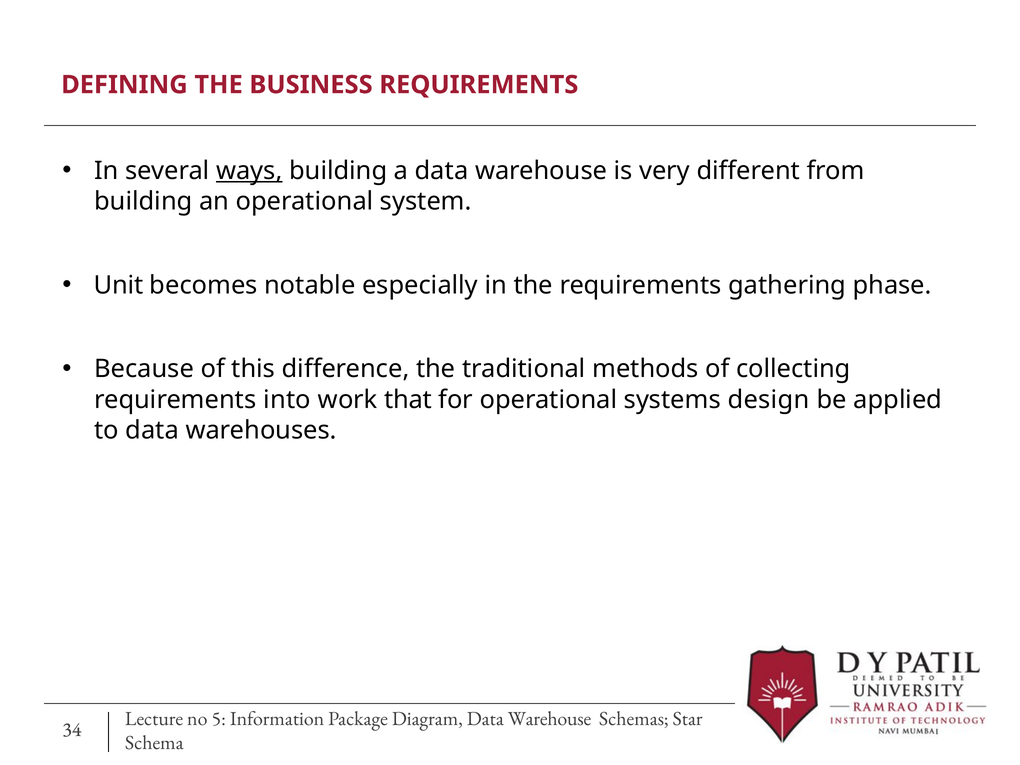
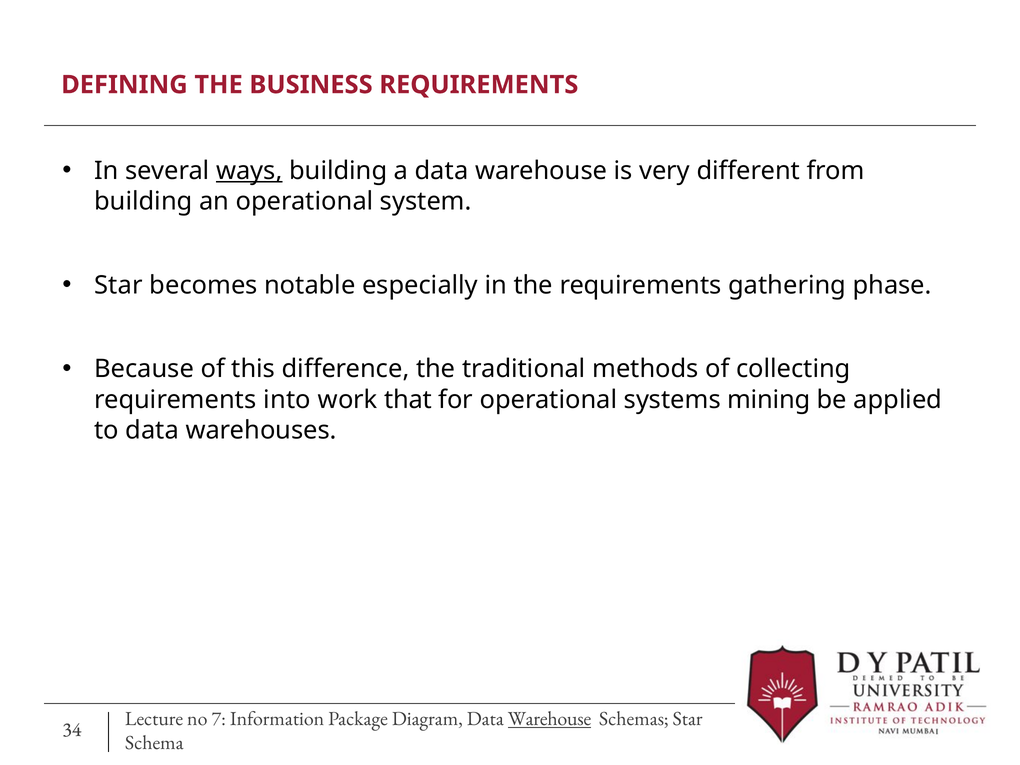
Unit: Unit -> Star (119, 285)
design: design -> mining (769, 400)
5: 5 -> 7 (219, 719)
Warehouse underline: none -> present (550, 719)
